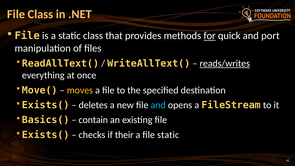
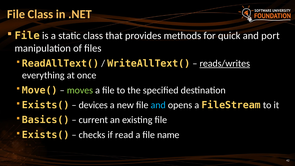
for underline: present -> none (210, 36)
moves colour: yellow -> light green (80, 90)
deletes: deletes -> devices (93, 105)
contain: contain -> current (93, 120)
their: their -> read (124, 135)
file static: static -> name (168, 135)
